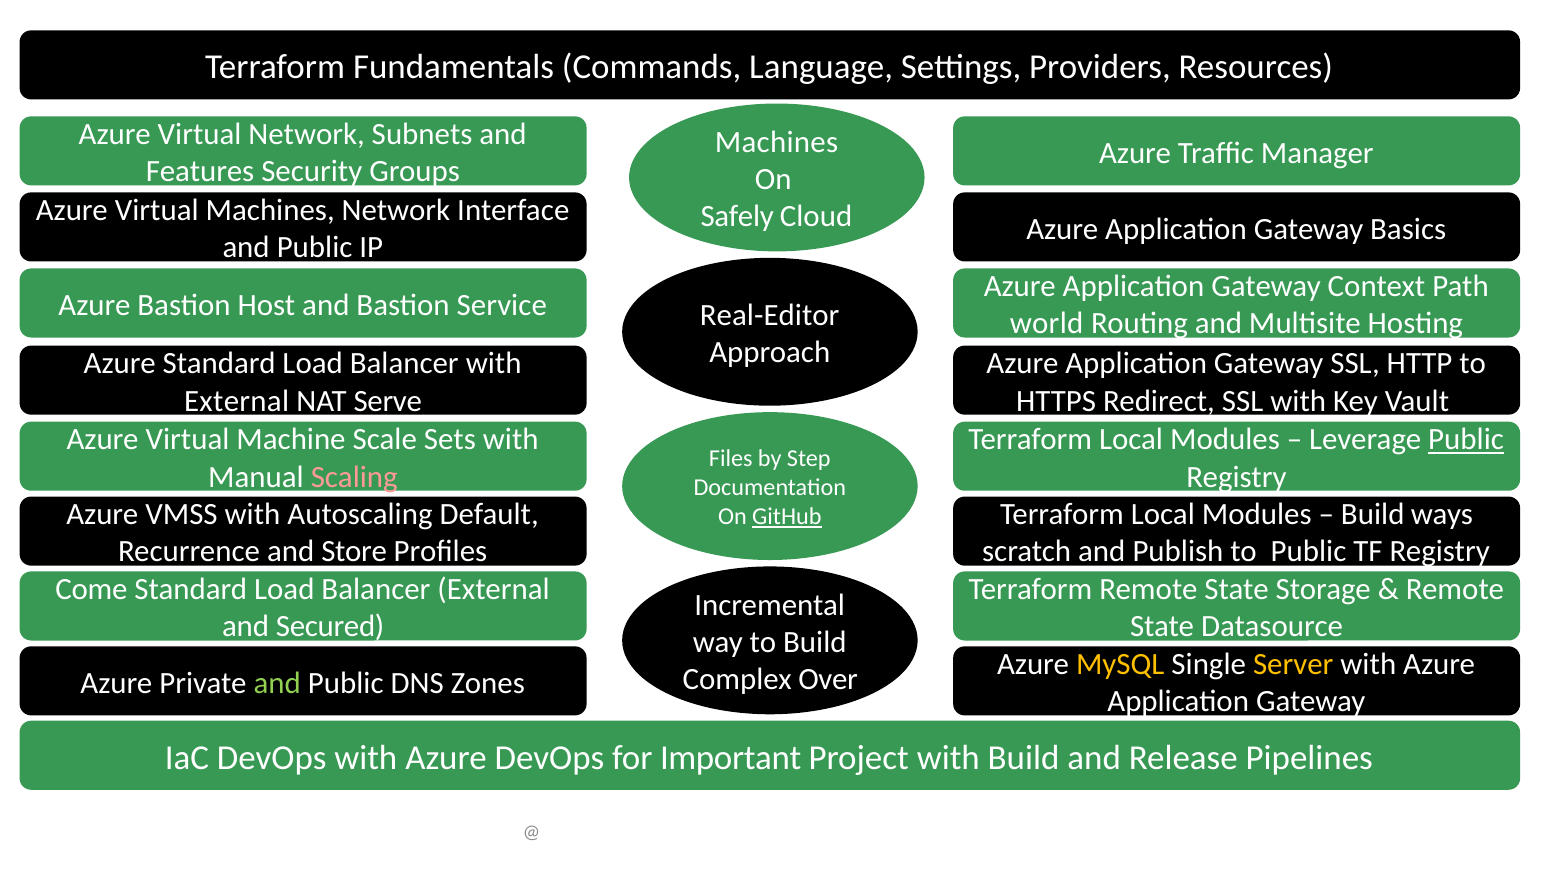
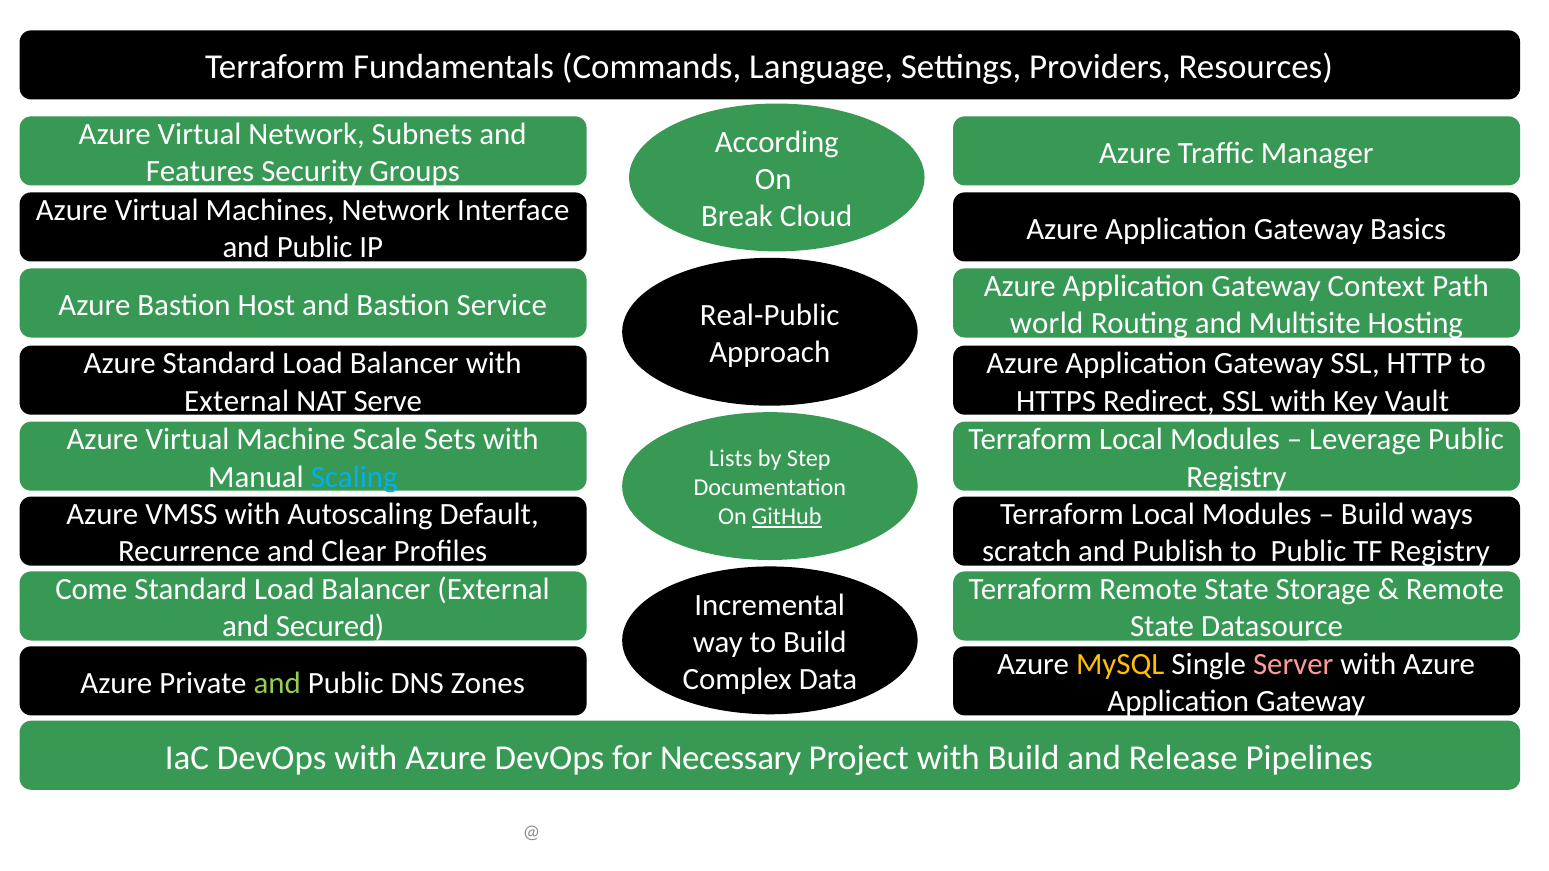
Machines: Machines -> According (777, 143)
Safely: Safely -> Break (737, 217)
Real-Editor: Real-Editor -> Real-Public (770, 315)
Public underline: present -> none (1466, 440)
Files: Files -> Lists (731, 459)
Scaling colour: pink -> light blue (354, 477)
Store: Store -> Clear (354, 552)
Server colour: yellow -> pink (1293, 665)
Over: Over -> Data (828, 680)
Important: Important -> Necessary (731, 758)
